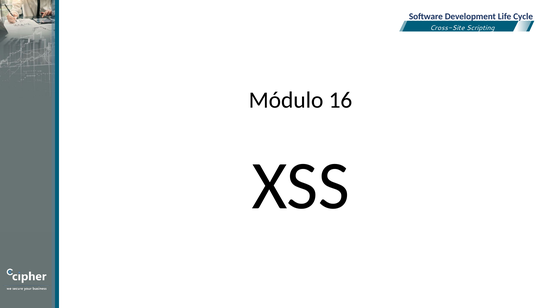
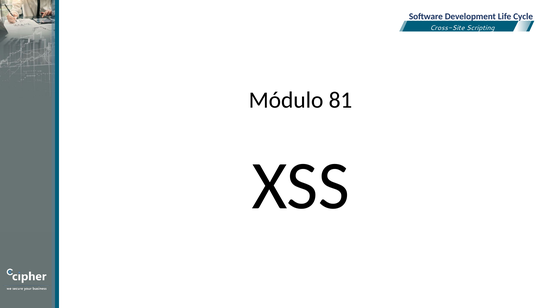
16: 16 -> 81 (341, 100)
